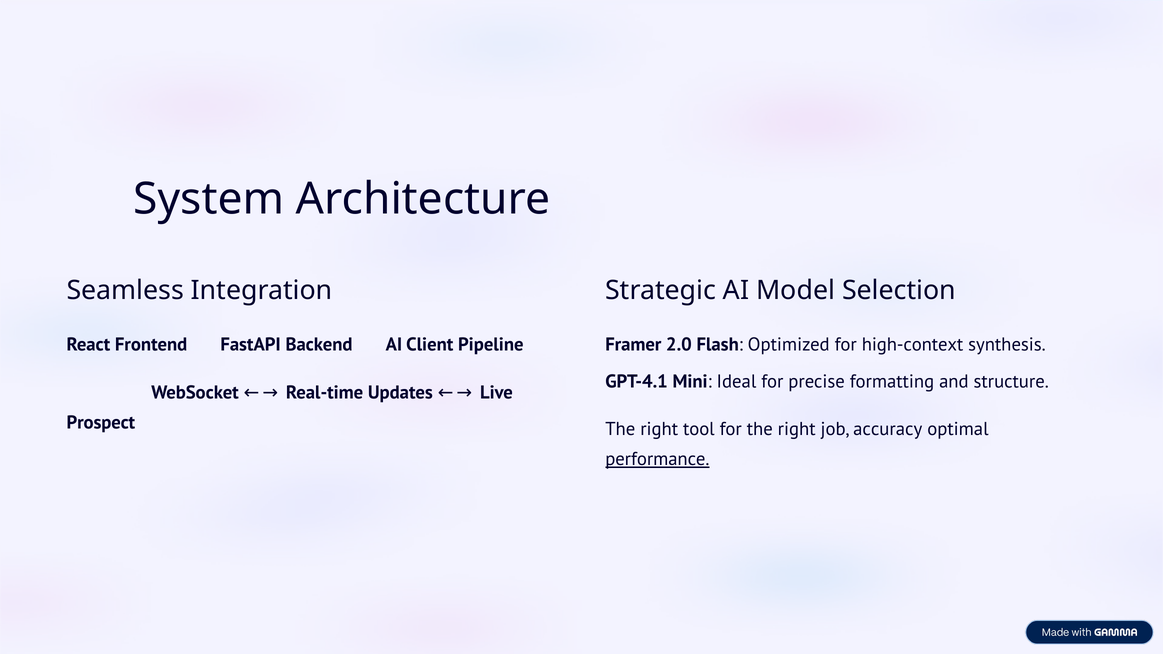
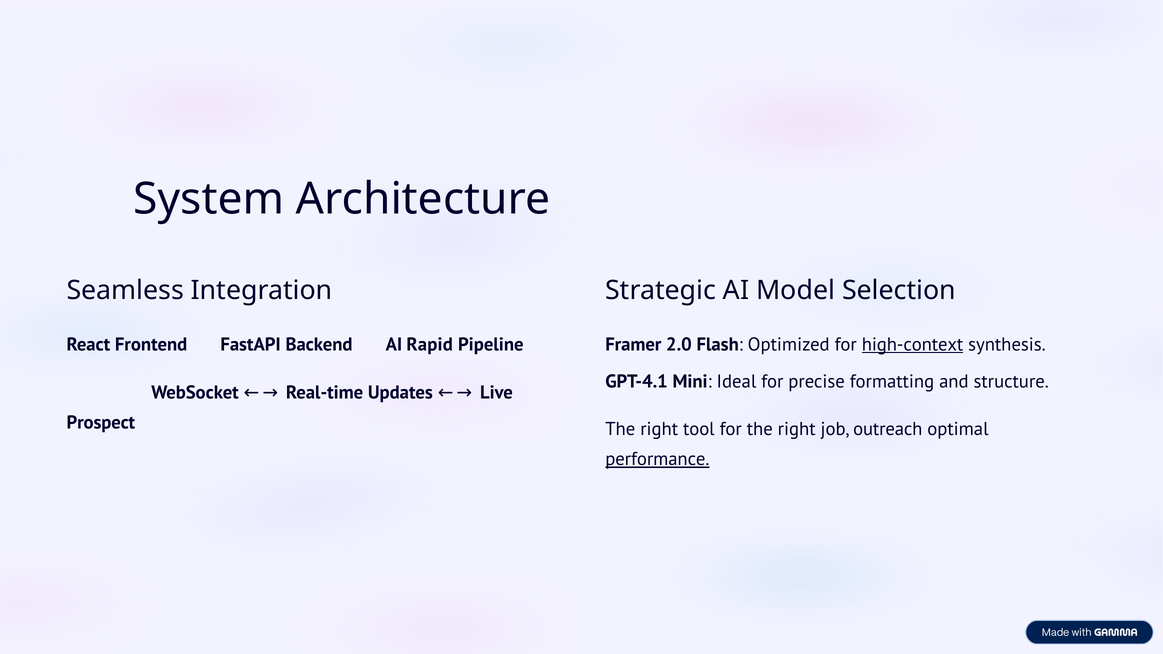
Client: Client -> Rapid (430, 344)
high-context underline: none -> present (913, 344)
accuracy: accuracy -> outreach (888, 429)
